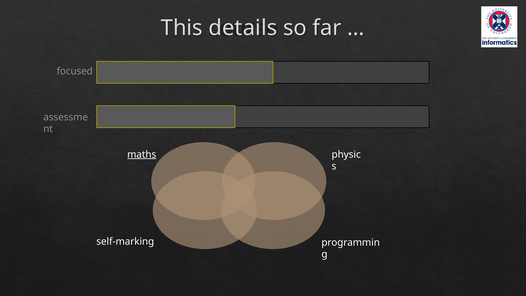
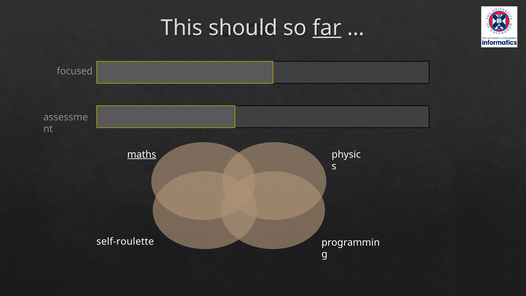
details: details -> should (243, 28)
far underline: none -> present (327, 28)
self-marking: self-marking -> self-roulette (125, 242)
